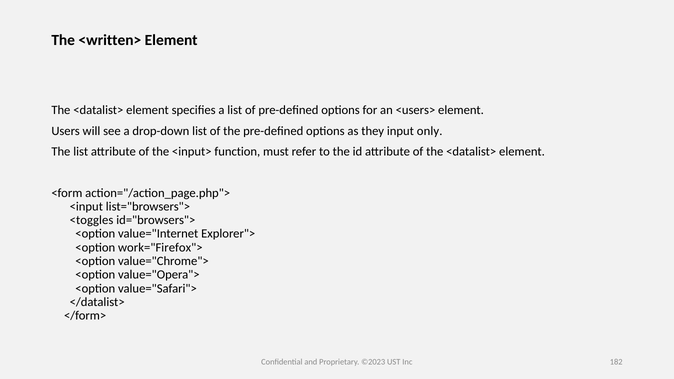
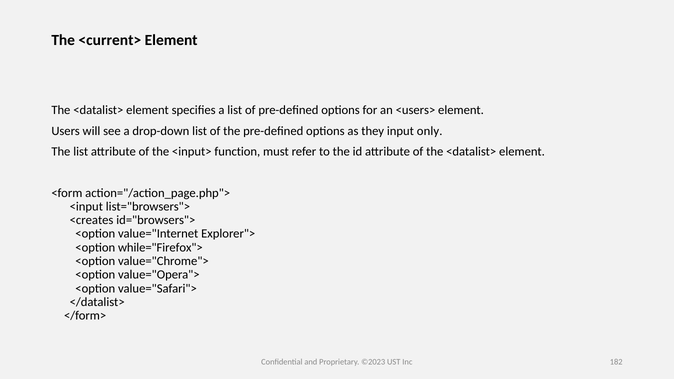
<written>: <written> -> <current> (110, 40)
<toggles: <toggles -> <creates (92, 220)
work="Firefox">: work="Firefox"> -> while="Firefox"> (160, 248)
